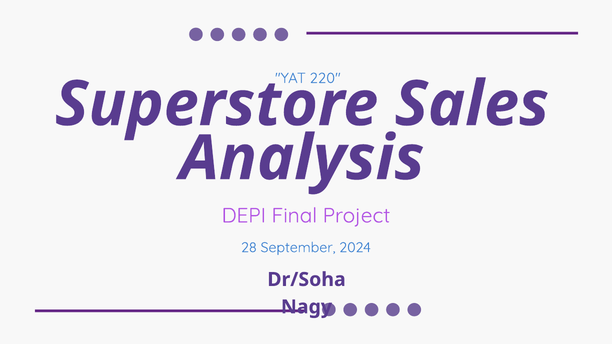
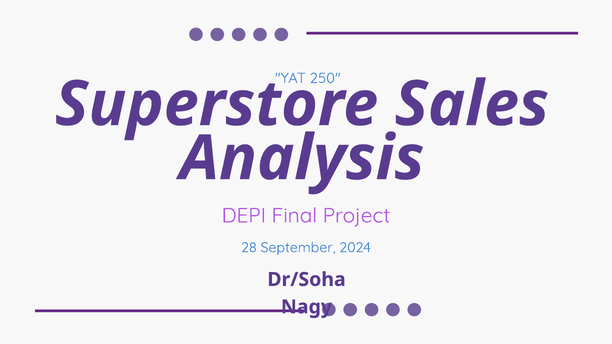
220: 220 -> 250 (325, 78)
